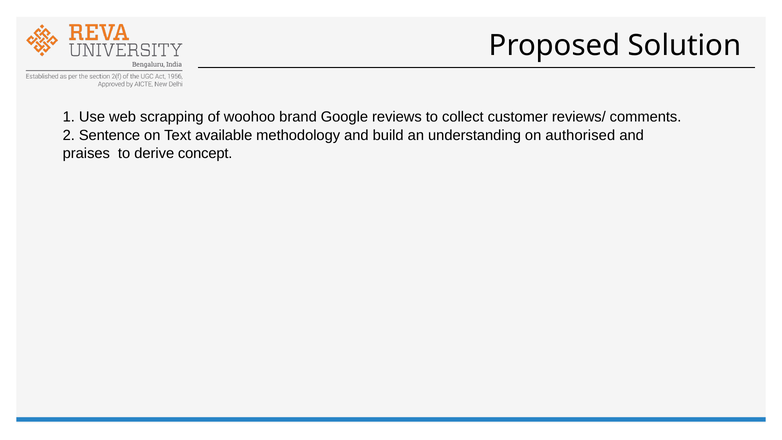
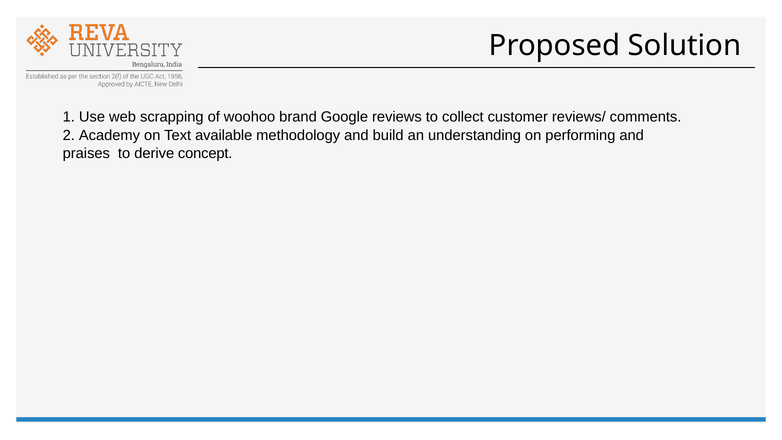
Sentence: Sentence -> Academy (109, 136)
authorised: authorised -> performing (580, 136)
